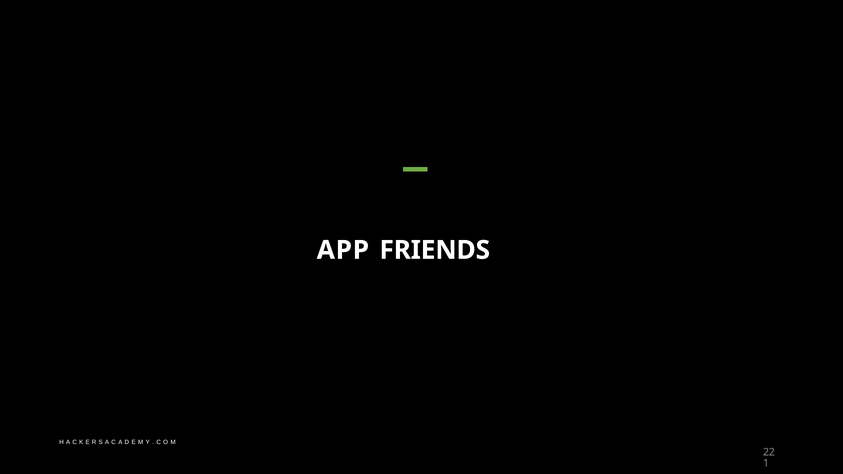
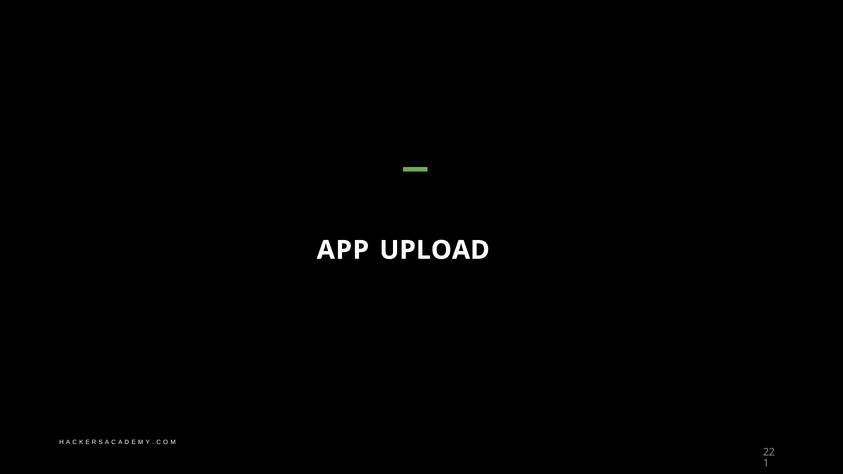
FRIENDS: FRIENDS -> UPLOAD (435, 250)
